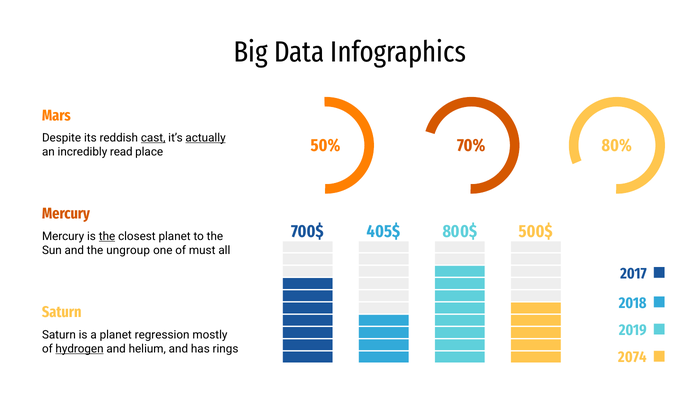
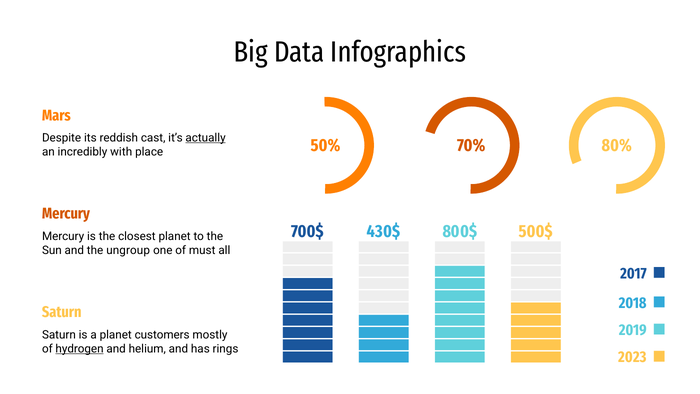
cast underline: present -> none (153, 138)
read: read -> with (121, 152)
405$: 405$ -> 430$ (384, 231)
the underline: present -> none (107, 236)
regression: regression -> customers (162, 334)
2074: 2074 -> 2023 (632, 357)
